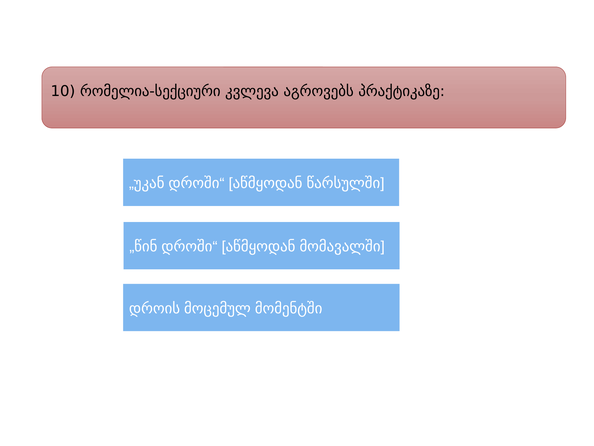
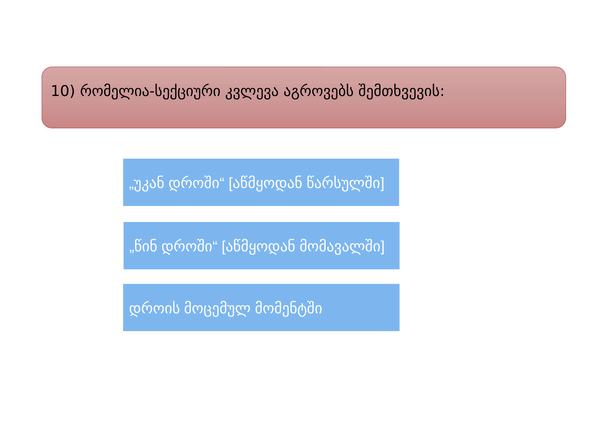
პრაქტიკაზე: პრაქტიკაზე -> შემთხვევის (402, 91)
